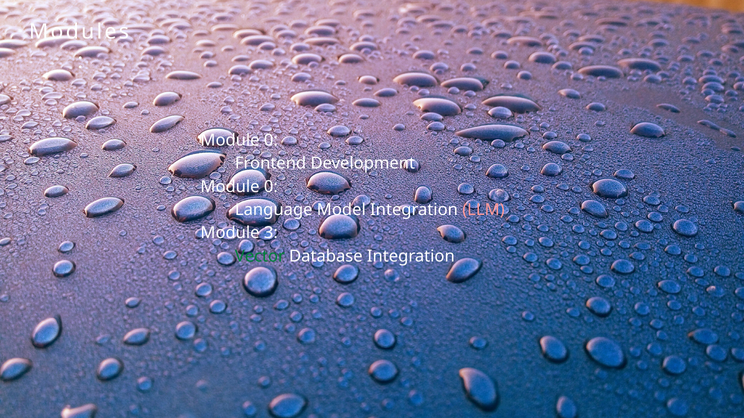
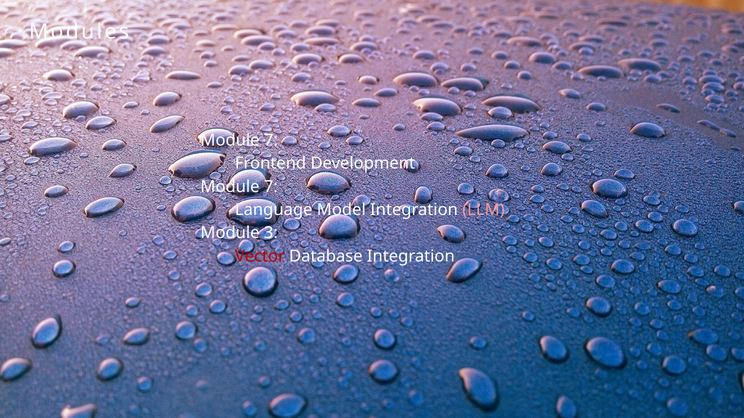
0: 0 -> 7 (271, 140)
0: 0 -> 7 (271, 187)
Vector colour: green -> red (260, 257)
